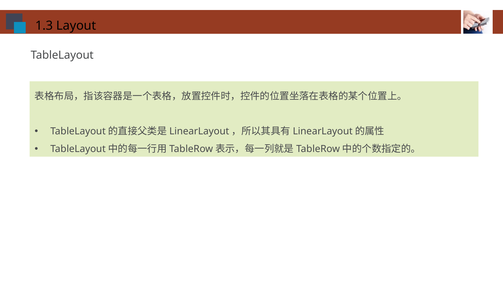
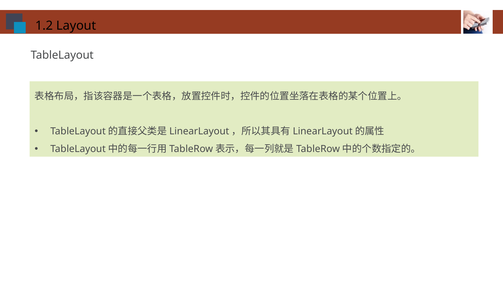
1.3: 1.3 -> 1.2 (44, 26)
